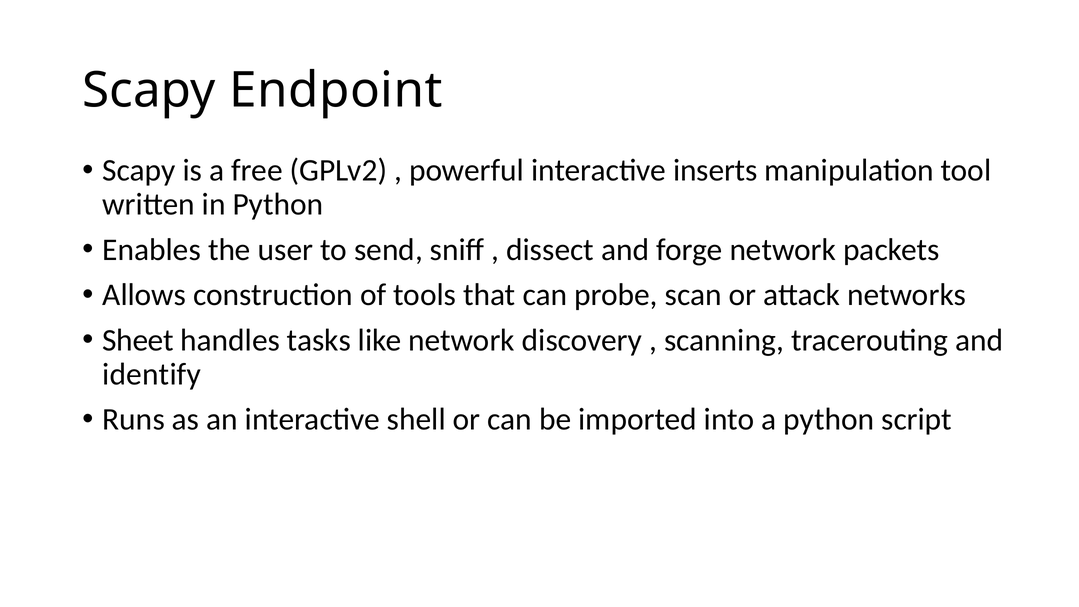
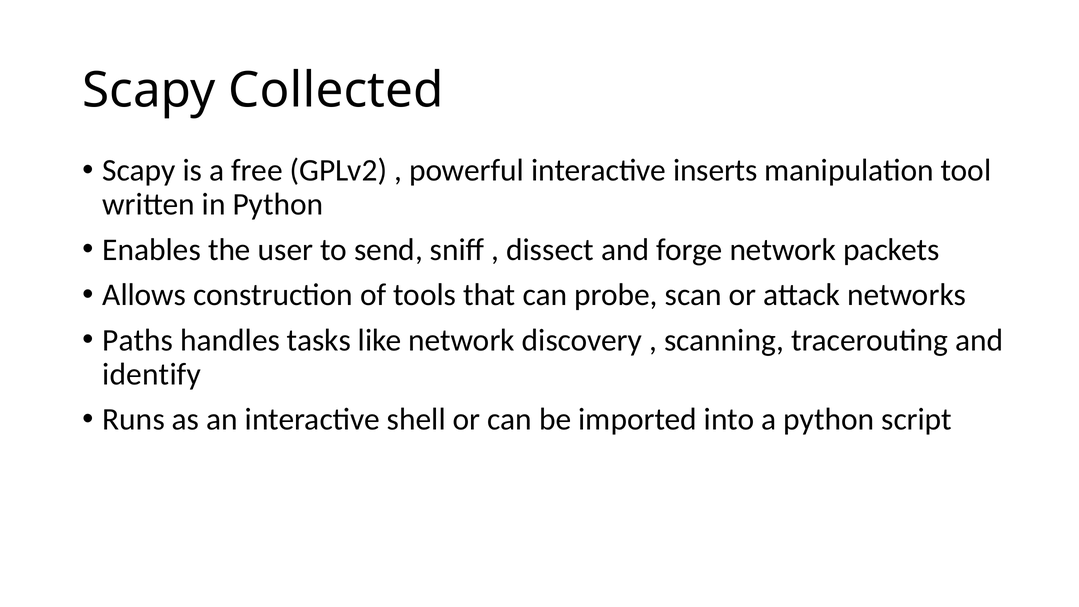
Endpoint: Endpoint -> Collected (336, 91)
Sheet: Sheet -> Paths (138, 340)
